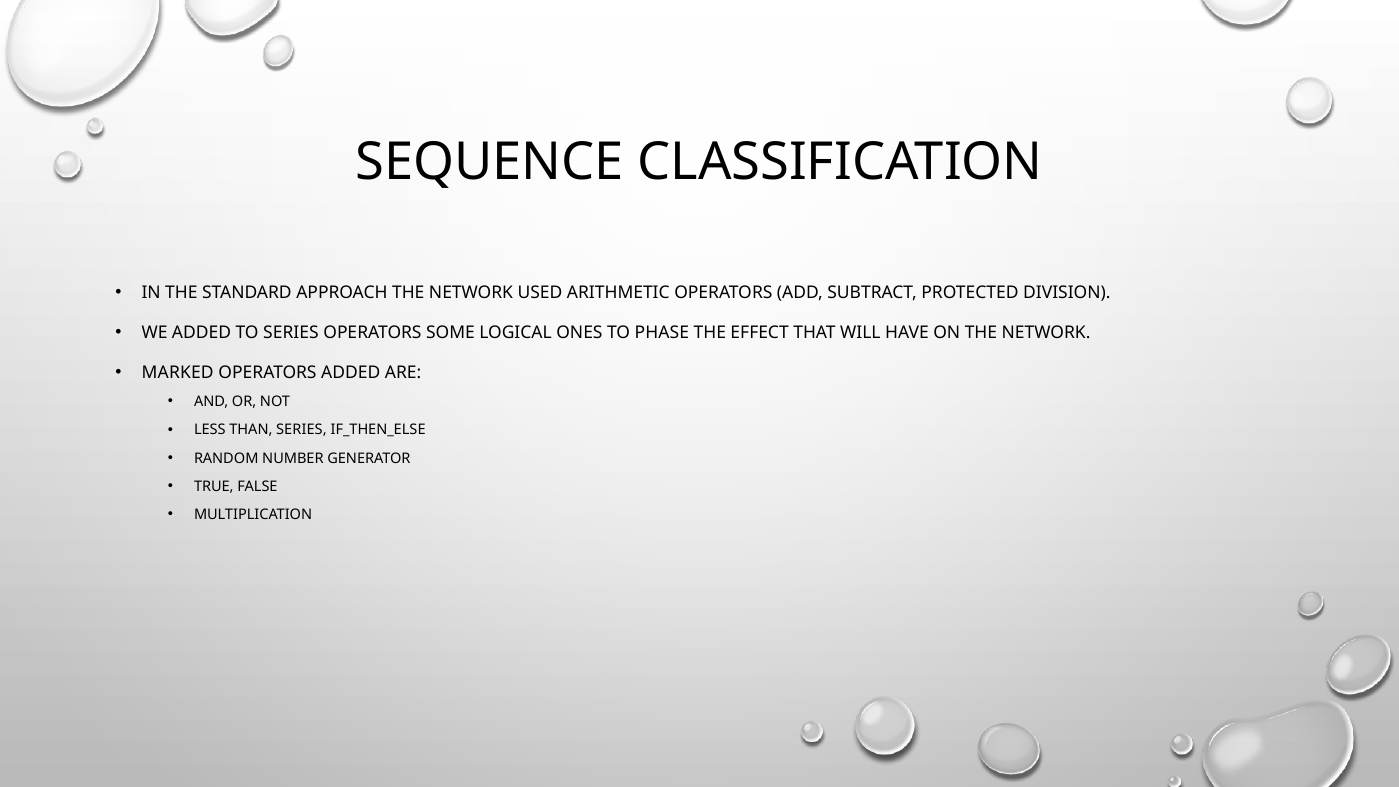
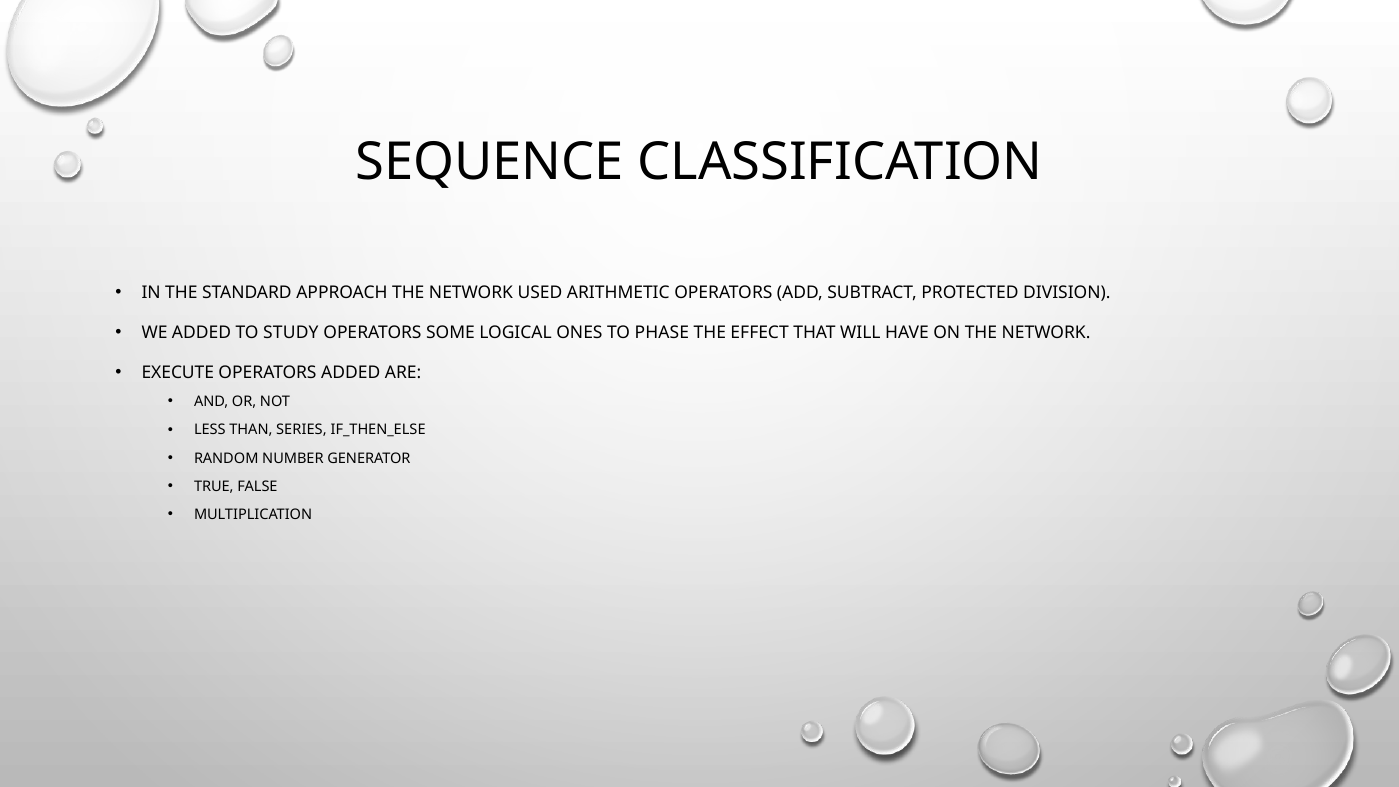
TO SERIES: SERIES -> STUDY (291, 332)
MARKED: MARKED -> EXECUTE (178, 372)
